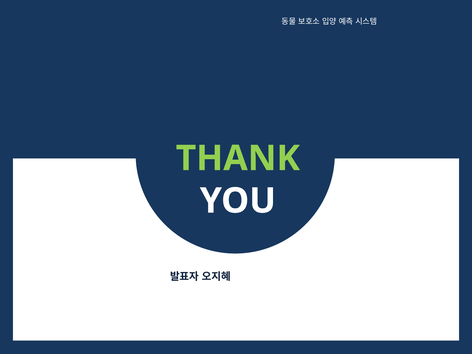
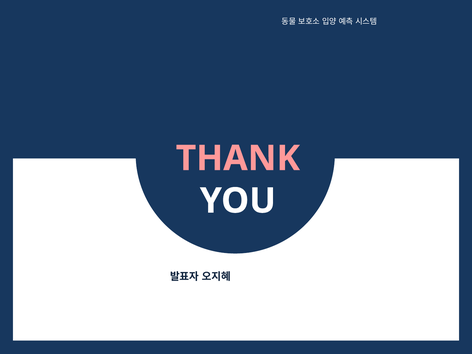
THANK colour: light green -> pink (238, 158)
